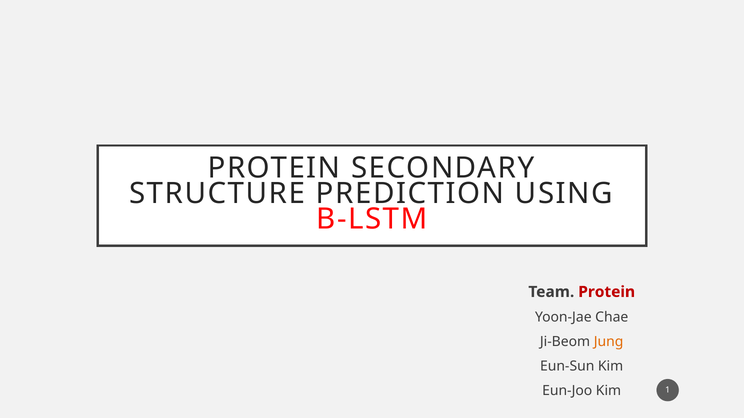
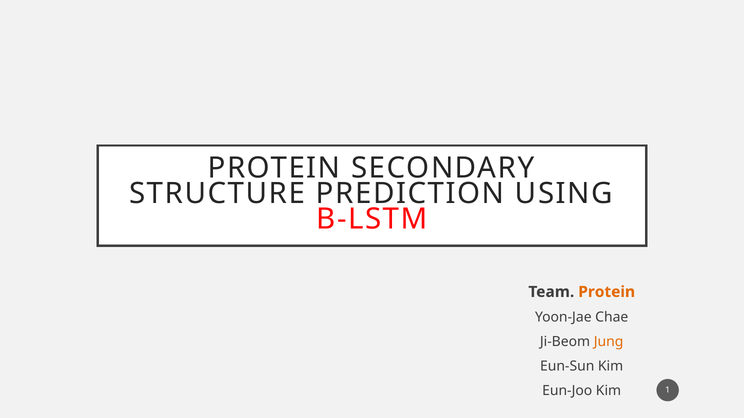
Protein colour: red -> orange (607, 292)
